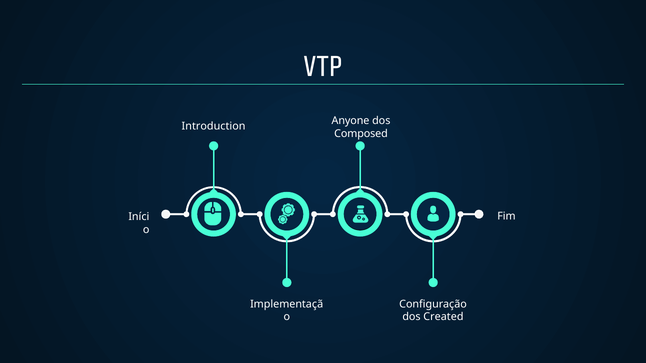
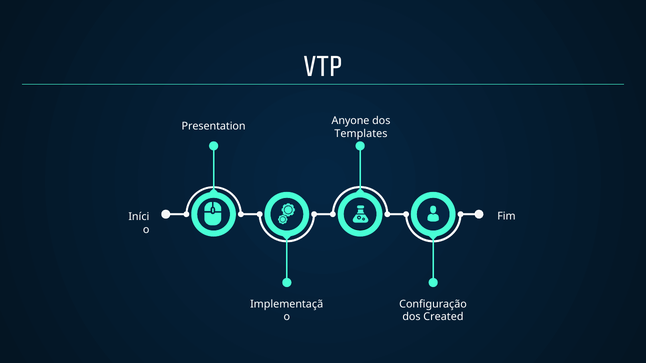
Introduction: Introduction -> Presentation (214, 126)
Composed: Composed -> Templates (361, 134)
